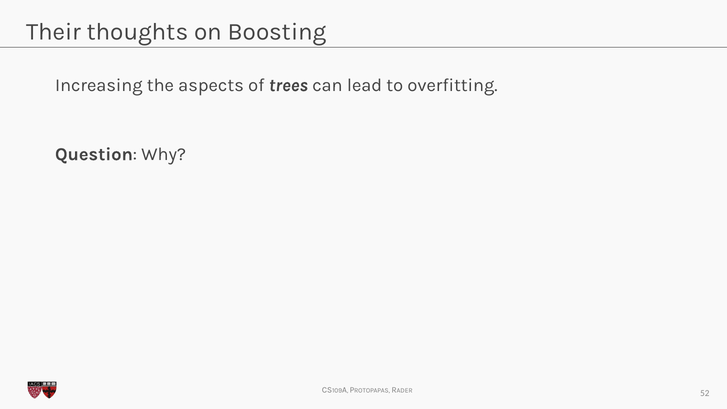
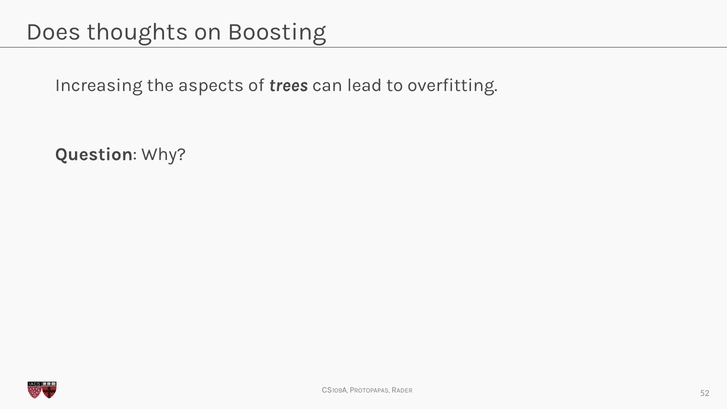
Their: Their -> Does (53, 32)
